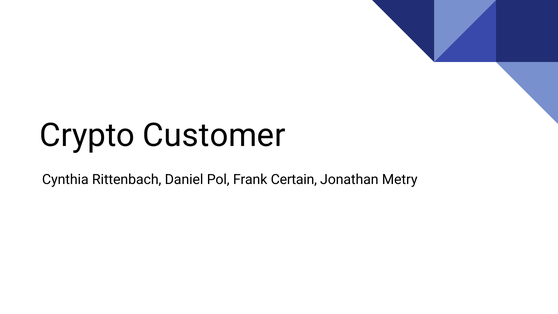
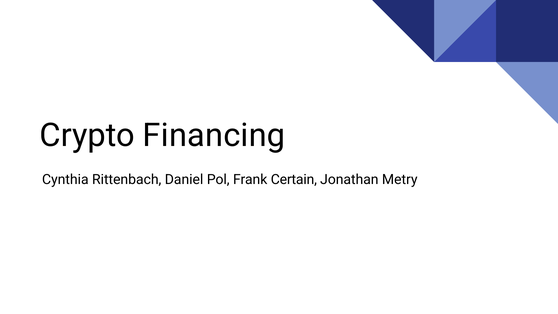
Customer: Customer -> Financing (214, 135)
